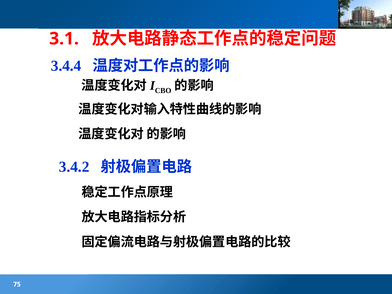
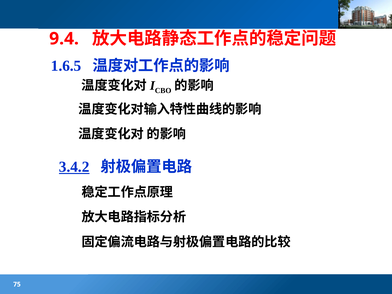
3.1: 3.1 -> 9.4 (64, 39)
3.4.4: 3.4.4 -> 1.6.5 (66, 66)
3.4.2 underline: none -> present (74, 167)
